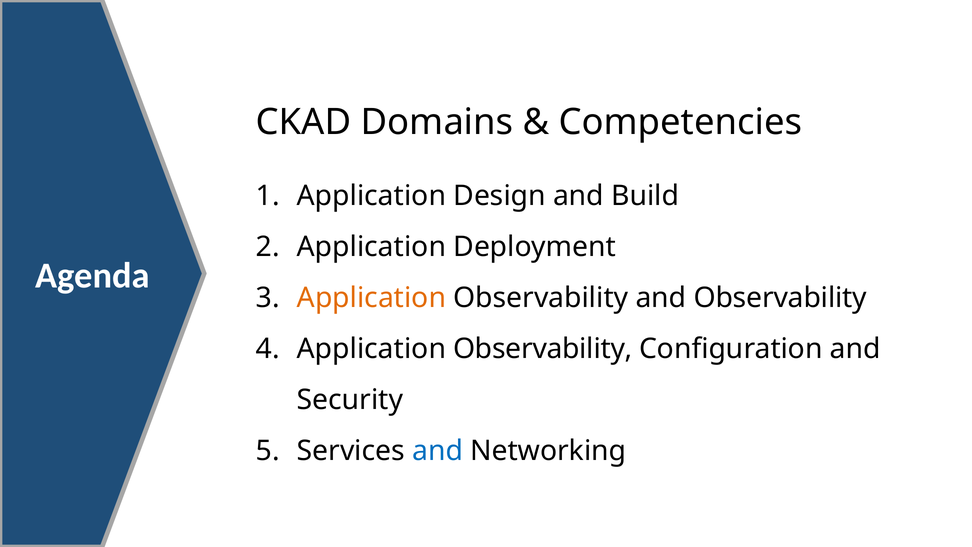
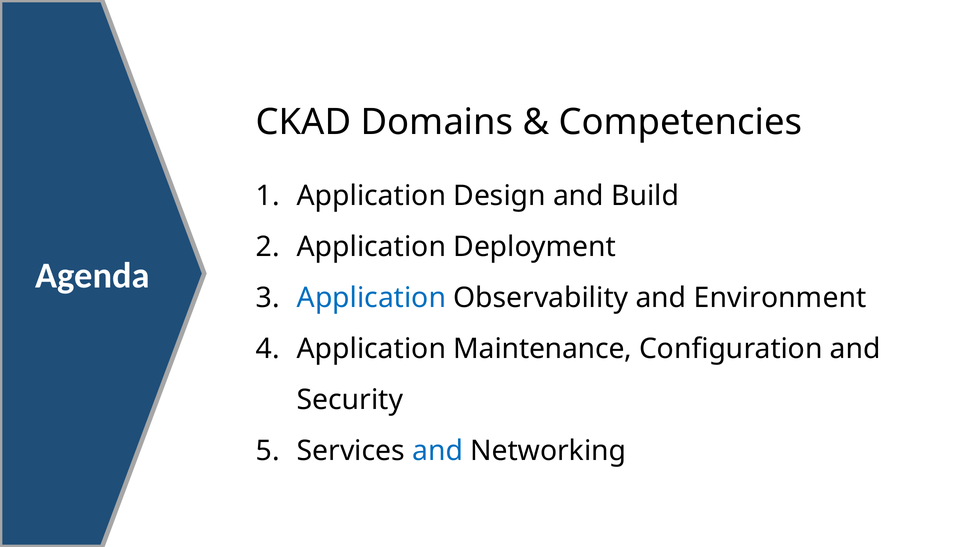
Application colour: orange -> blue (371, 298)
and Observability: Observability -> Environment (780, 298)
Observability: Observability -> Maintenance (543, 349)
